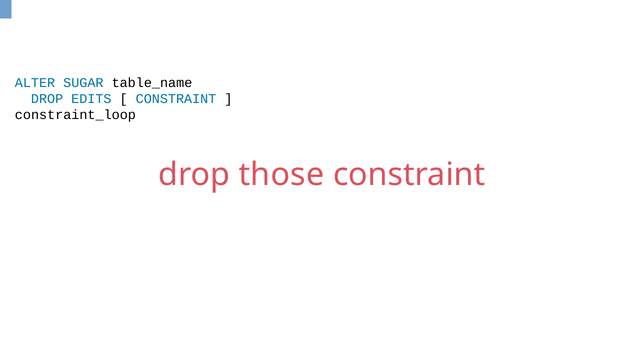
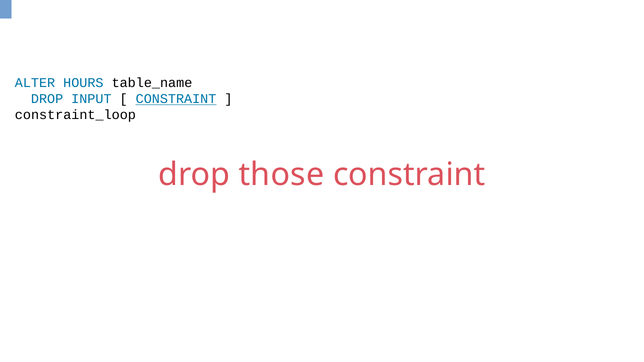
SUGAR: SUGAR -> HOURS (83, 83)
EDITS: EDITS -> INPUT (91, 99)
CONSTRAINT underline: none -> present (176, 99)
